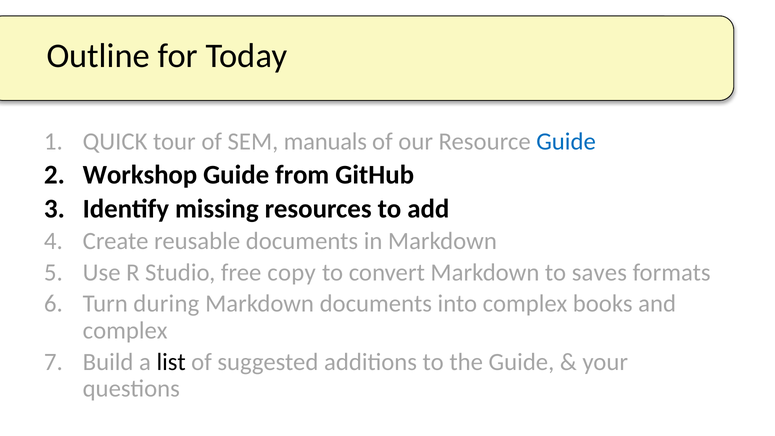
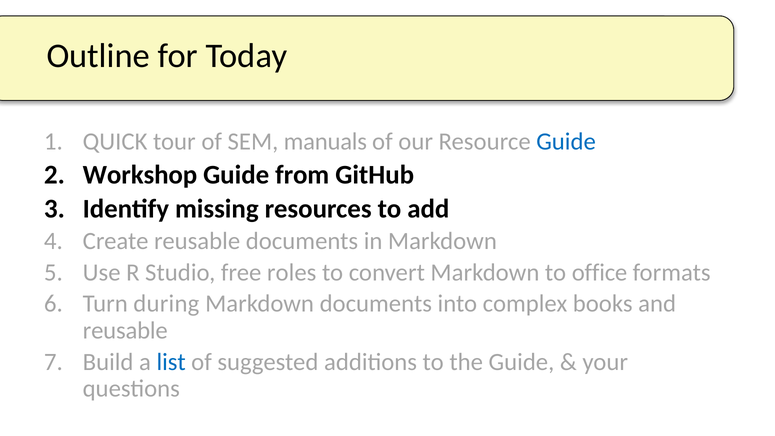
copy: copy -> roles (292, 272)
saves: saves -> office (600, 272)
complex: complex -> reusable (125, 330)
list colour: black -> blue (171, 362)
